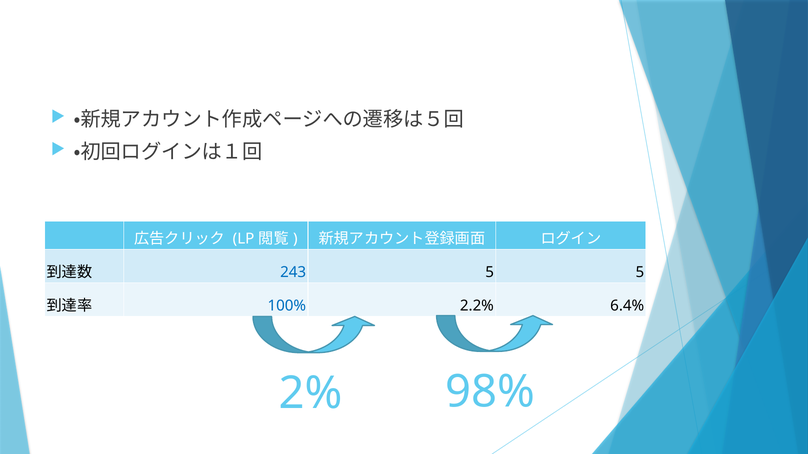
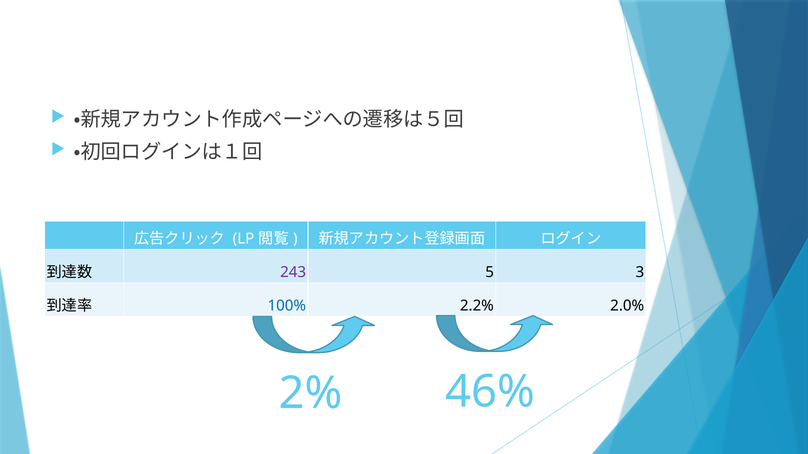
243 colour: blue -> purple (293, 272)
5 5: 5 -> 3 (640, 272)
6.4%: 6.4% -> 2.0% (627, 306)
98%: 98% -> 46% (490, 392)
